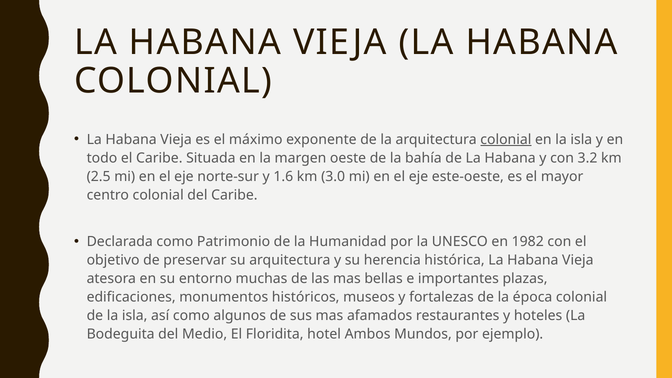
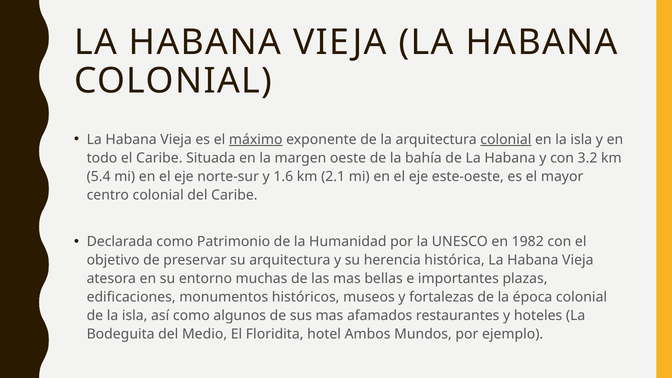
máximo underline: none -> present (256, 140)
2.5: 2.5 -> 5.4 (99, 177)
3.0: 3.0 -> 2.1 (333, 177)
